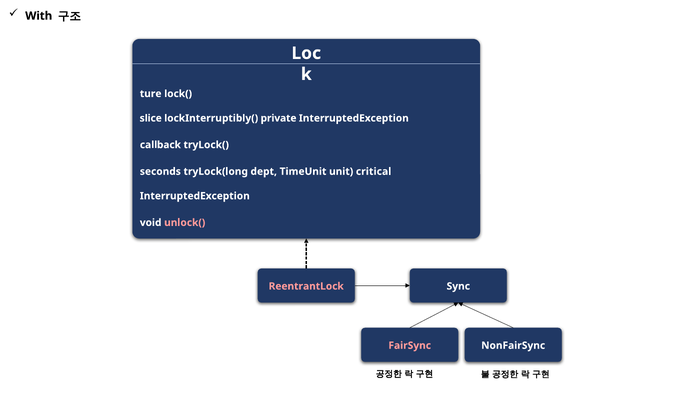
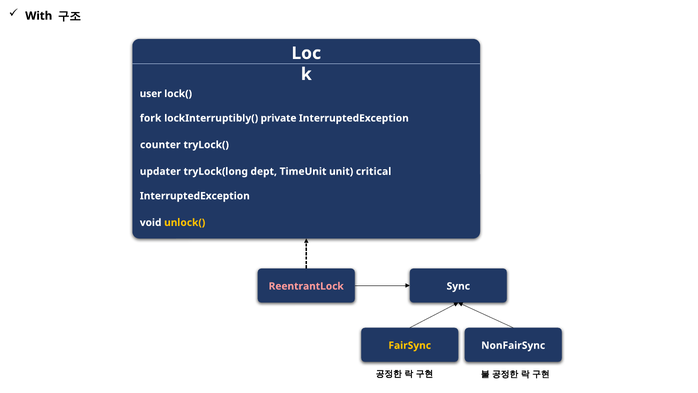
ture: ture -> user (151, 94)
slice: slice -> fork (151, 118)
callback: callback -> counter (160, 145)
seconds: seconds -> updater (160, 171)
unlock( colour: pink -> yellow (185, 222)
FairSync colour: pink -> yellow (410, 345)
